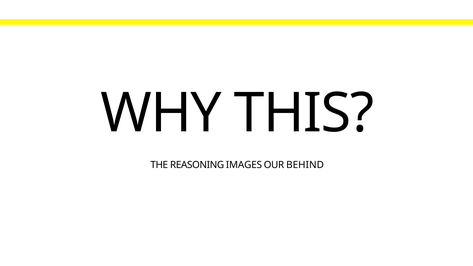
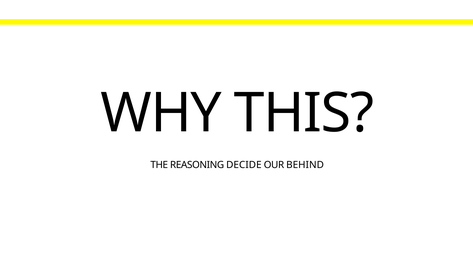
IMAGES: IMAGES -> DECIDE (244, 165)
